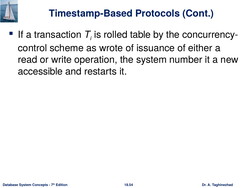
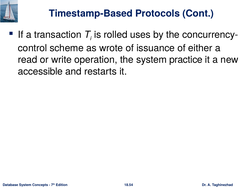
table: table -> uses (140, 35)
number: number -> practice (186, 60)
